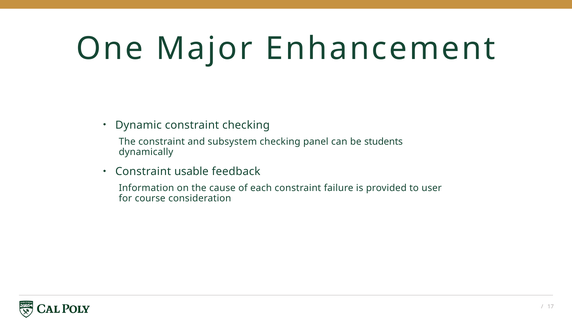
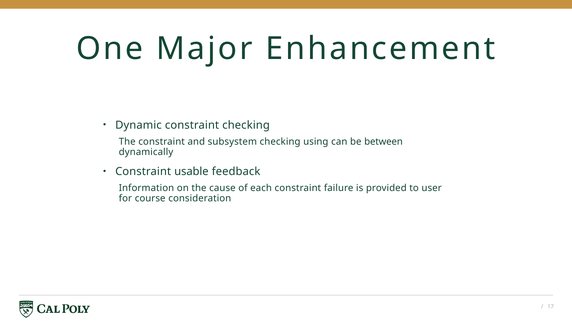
panel: panel -> using (316, 141)
students: students -> between (384, 141)
